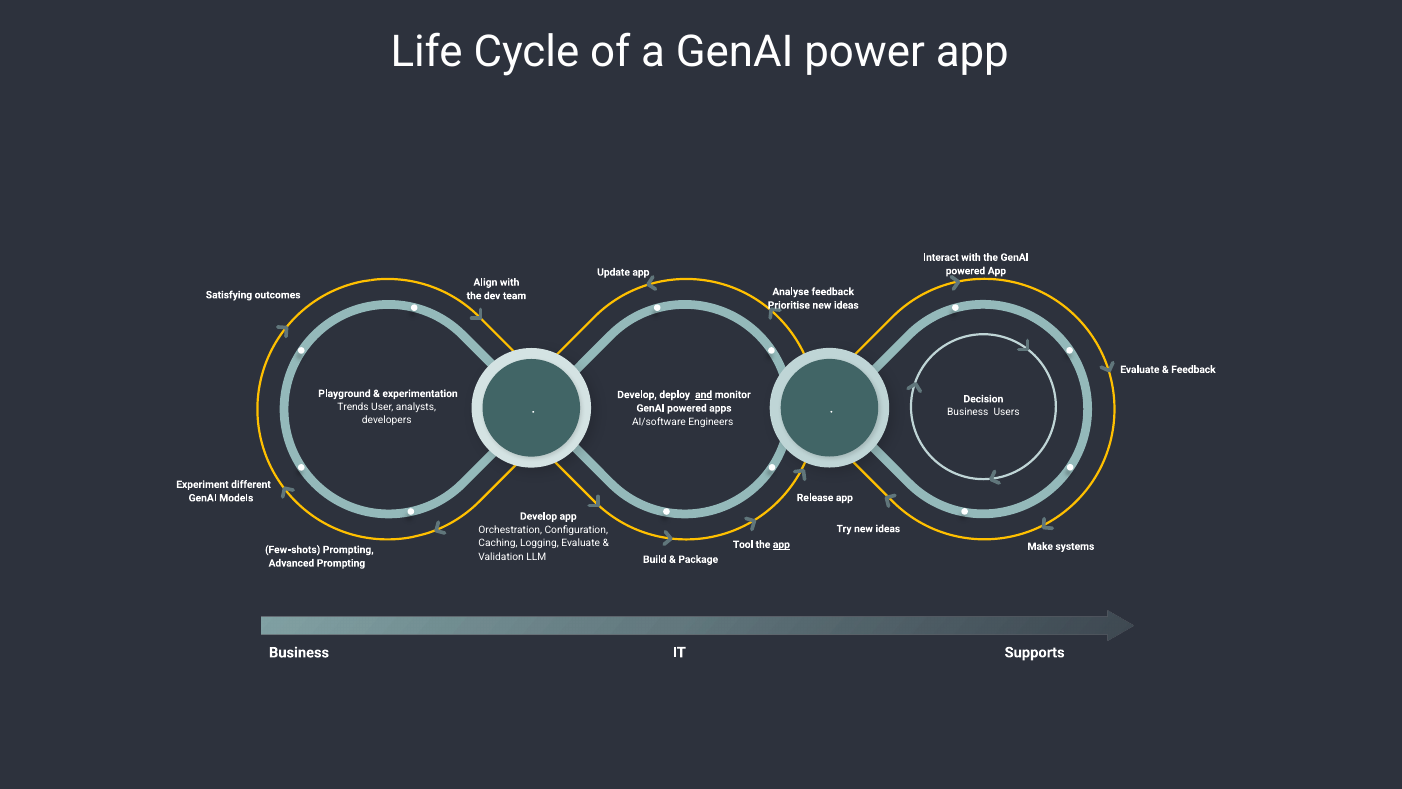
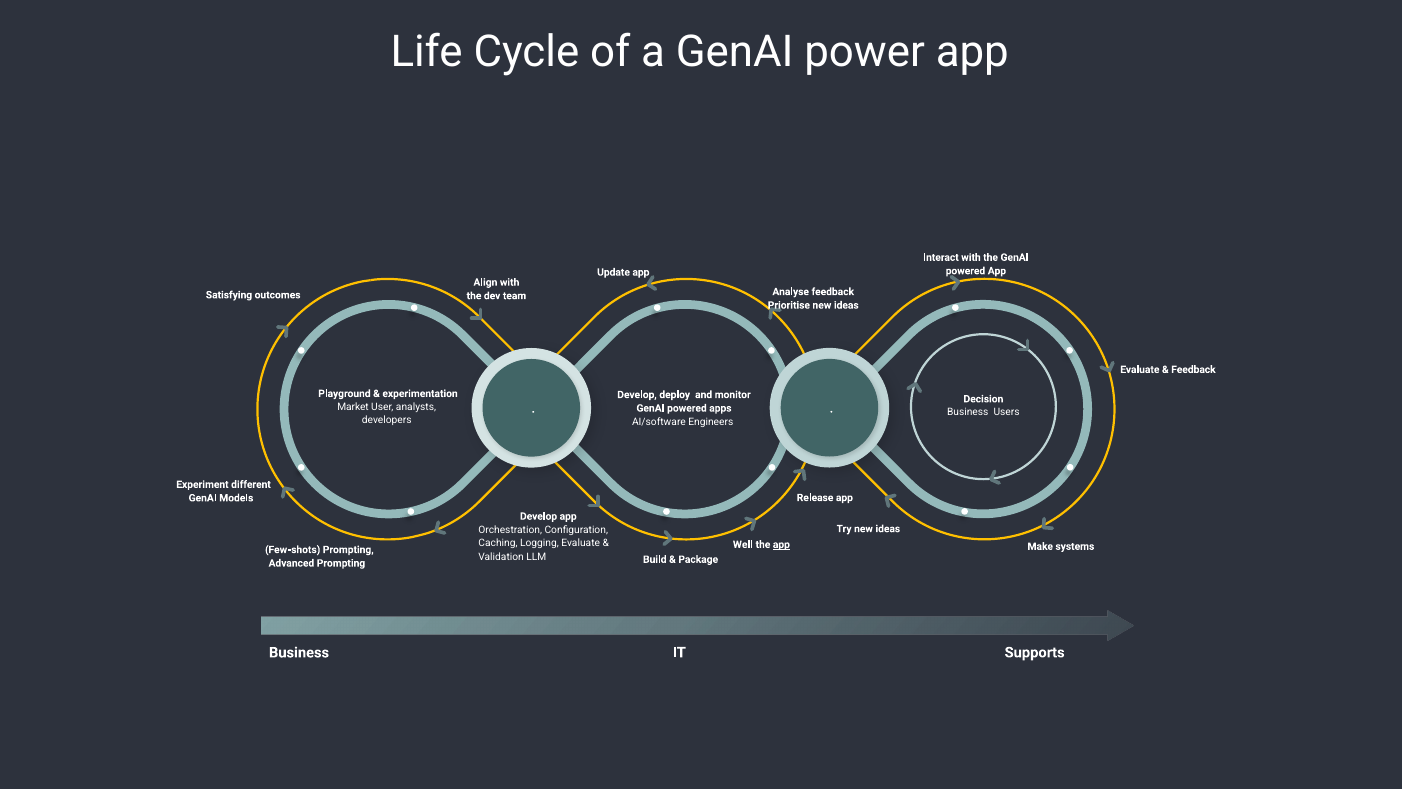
and underline: present -> none (704, 395)
Trends: Trends -> Market (353, 407)
Tool: Tool -> Well (743, 544)
